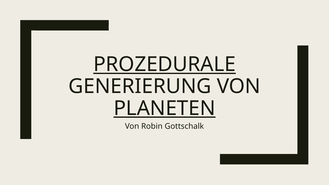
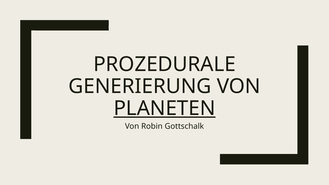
PROZEDURALE underline: present -> none (165, 64)
